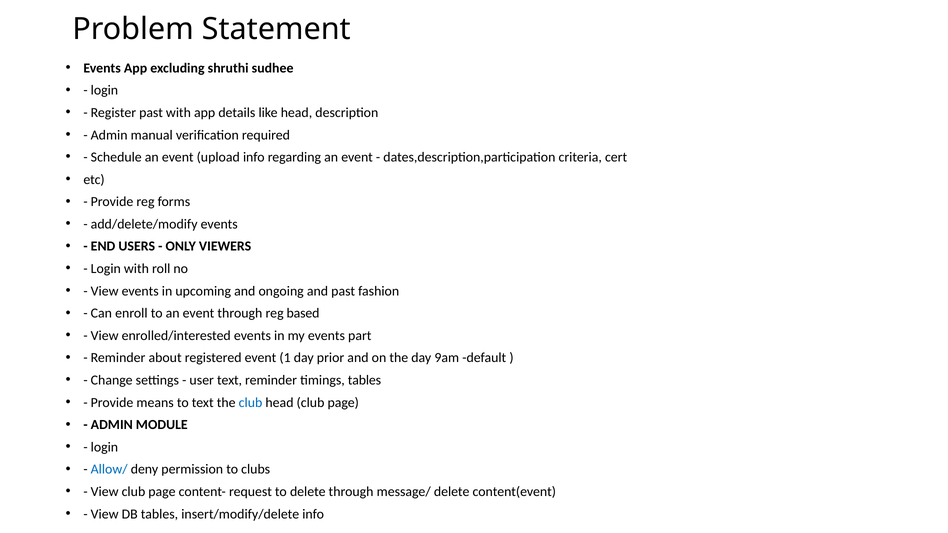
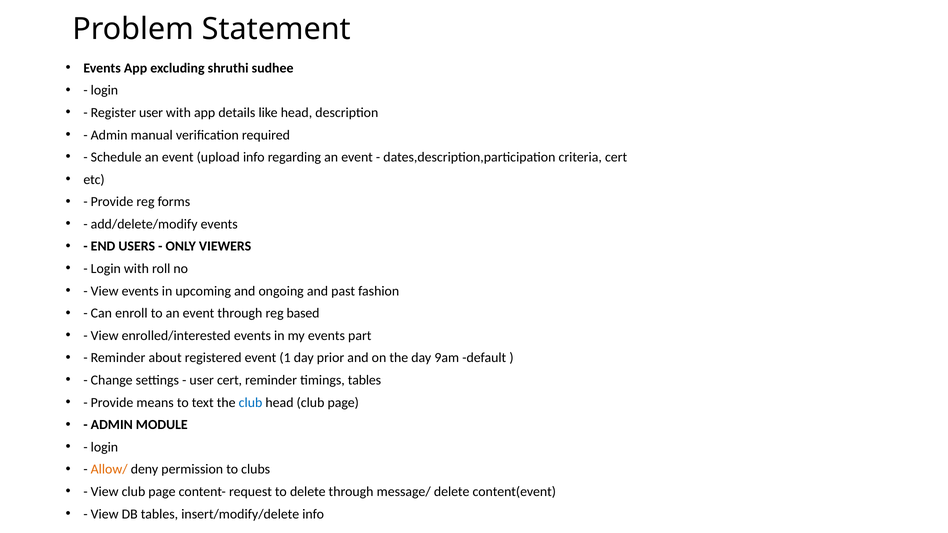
Register past: past -> user (151, 113)
user text: text -> cert (230, 380)
Allow/ colour: blue -> orange (109, 470)
